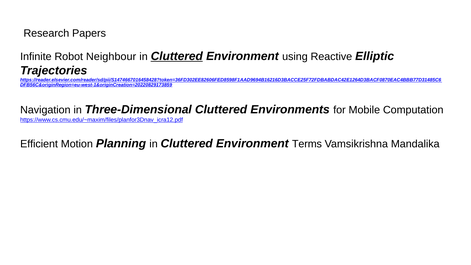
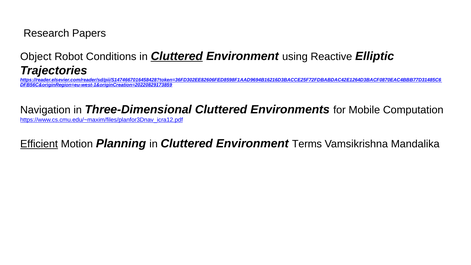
Infinite: Infinite -> Object (36, 57)
Neighbour: Neighbour -> Conditions (111, 57)
Efficient underline: none -> present (39, 144)
